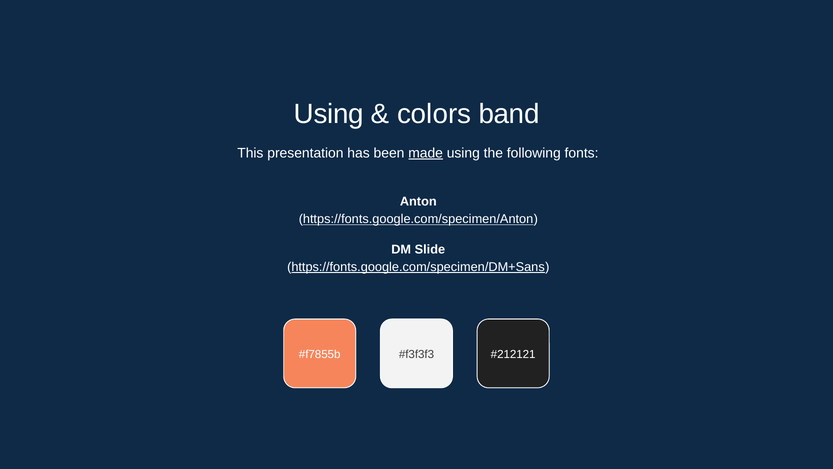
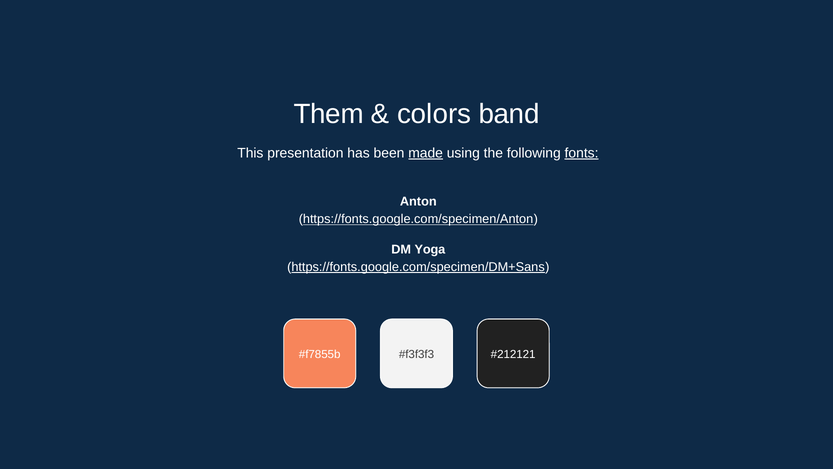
Using: Using -> Them (329, 114)
fonts underline: none -> present (582, 153)
Slide: Slide -> Yoga (430, 249)
